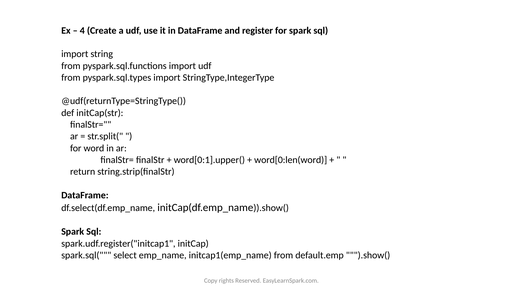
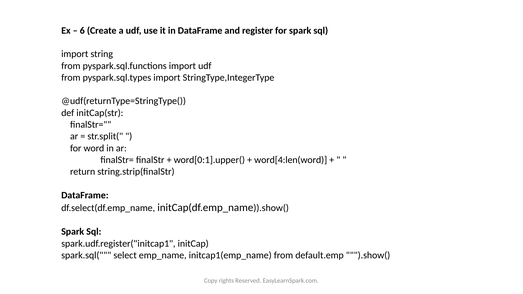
4: 4 -> 6 (82, 31)
word[0:len(word: word[0:len(word -> word[4:len(word (291, 160)
